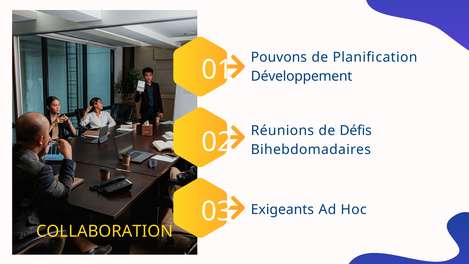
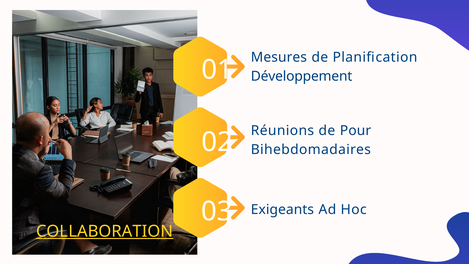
Pouvons: Pouvons -> Mesures (279, 57)
Défis: Défis -> Pour (355, 131)
COLLABORATION underline: none -> present (105, 231)
